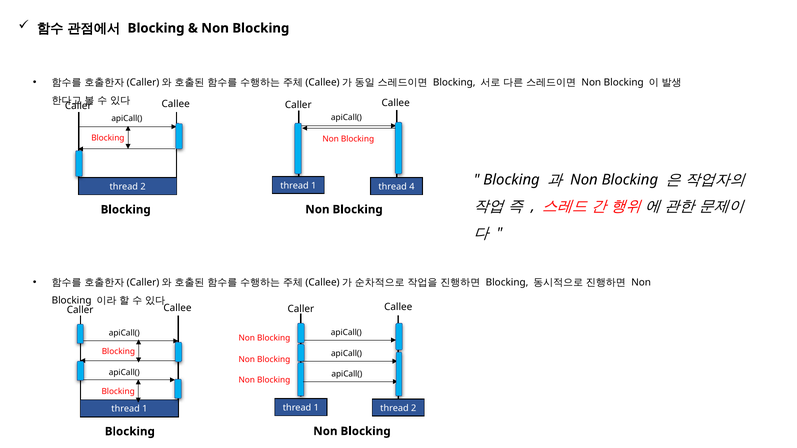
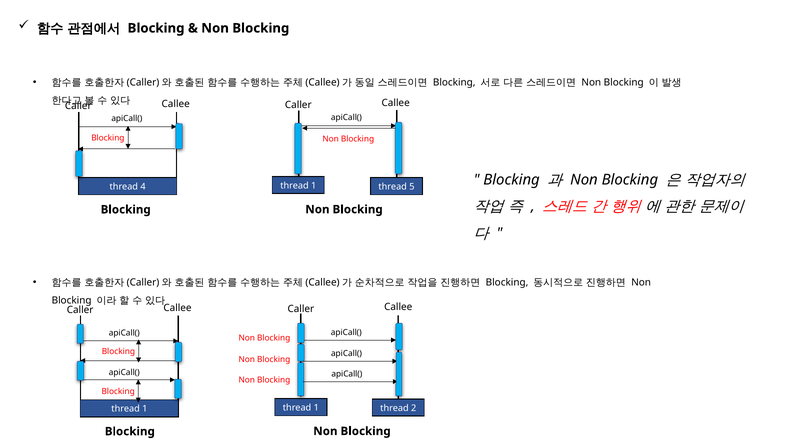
4: 4 -> 5 (412, 187)
2: 2 -> 4 (143, 187)
